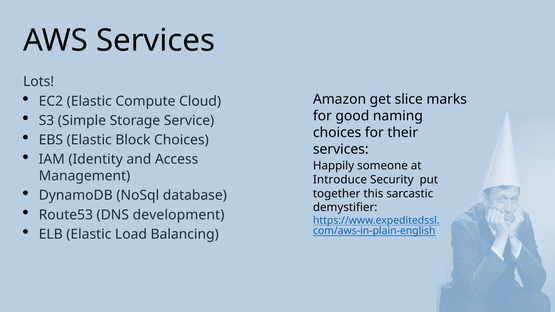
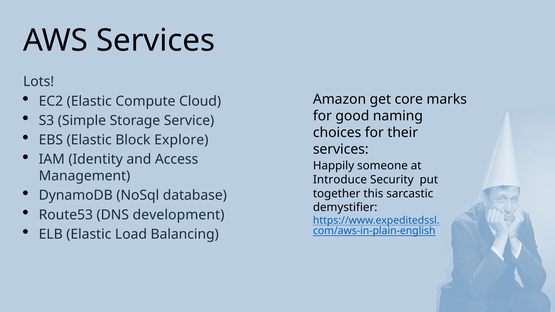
slice: slice -> core (409, 99)
Block Choices: Choices -> Explore (181, 140)
